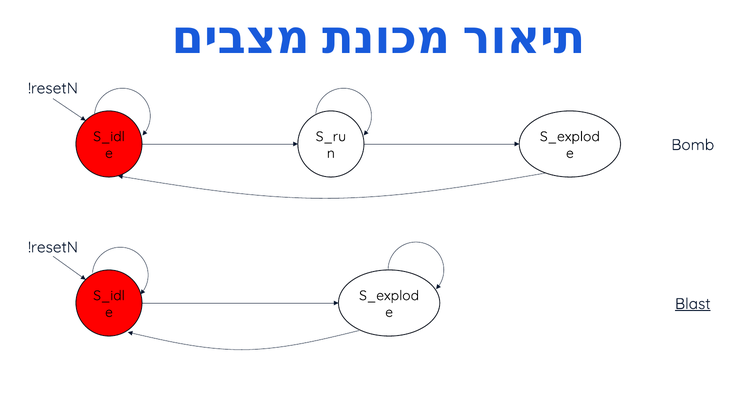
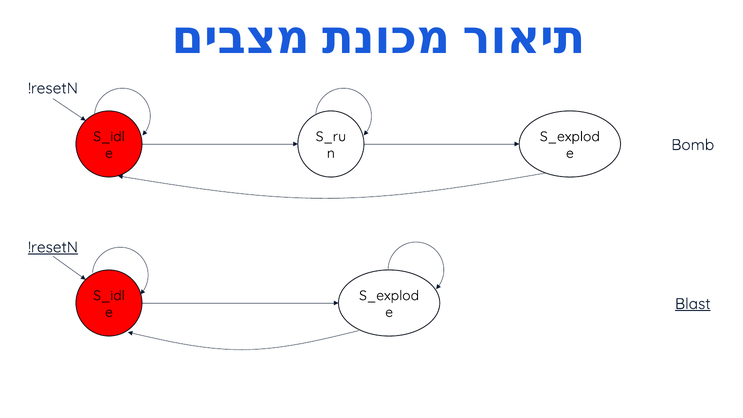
!resetN underline: none -> present (53, 247)
